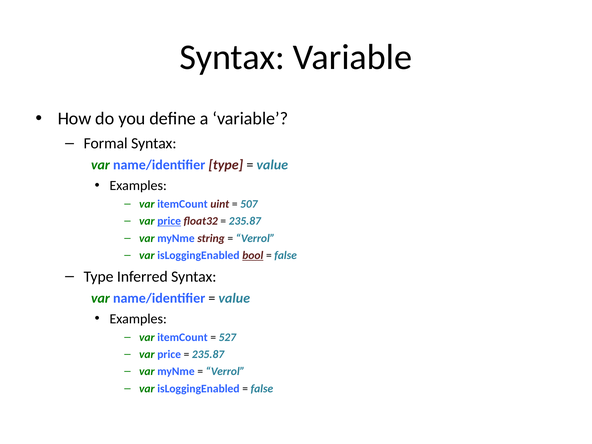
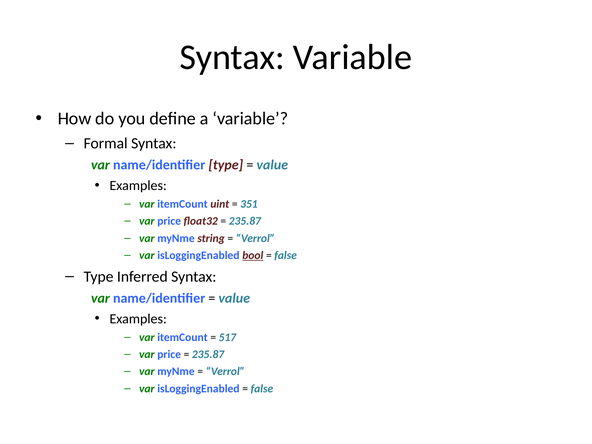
507: 507 -> 351 (249, 204)
price underline: present -> none (169, 221)
527: 527 -> 517 (227, 337)
